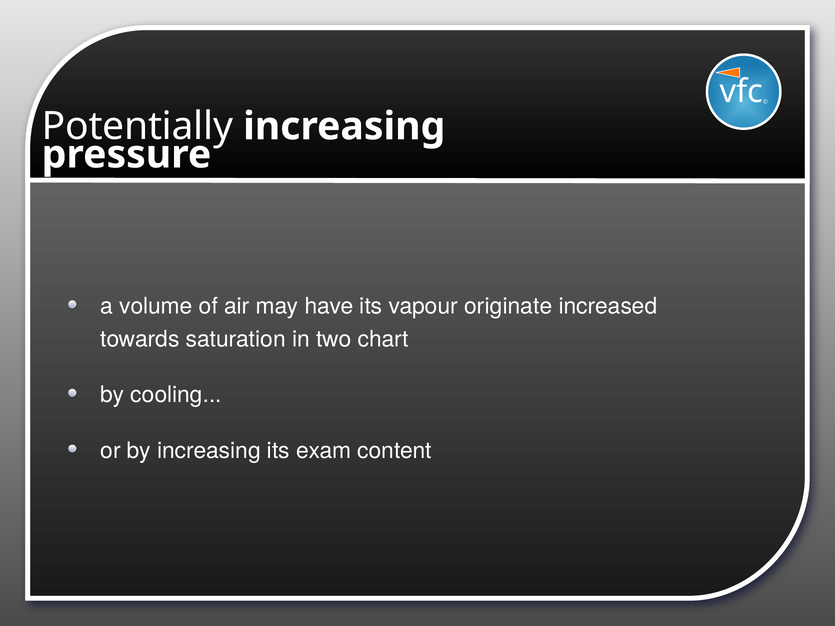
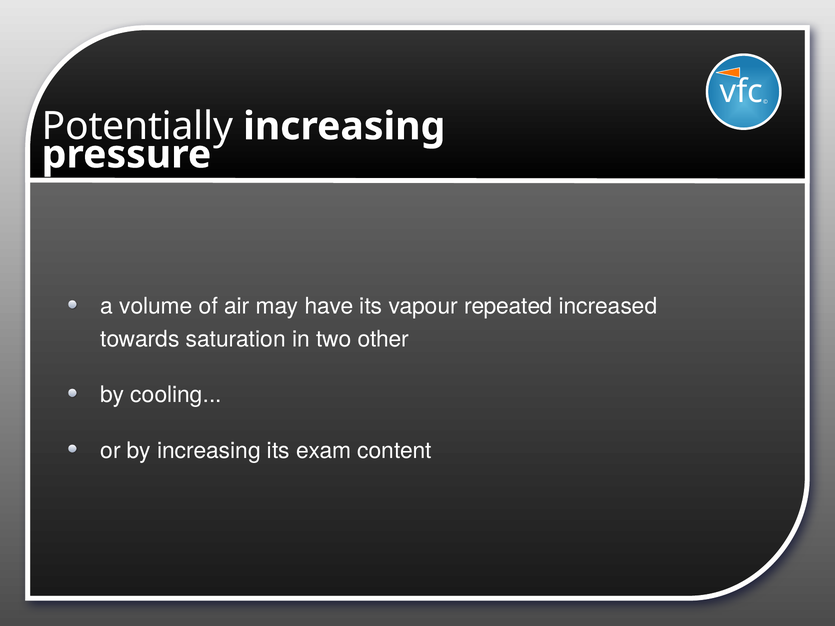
originate: originate -> repeated (508, 306)
chart: chart -> other (383, 339)
